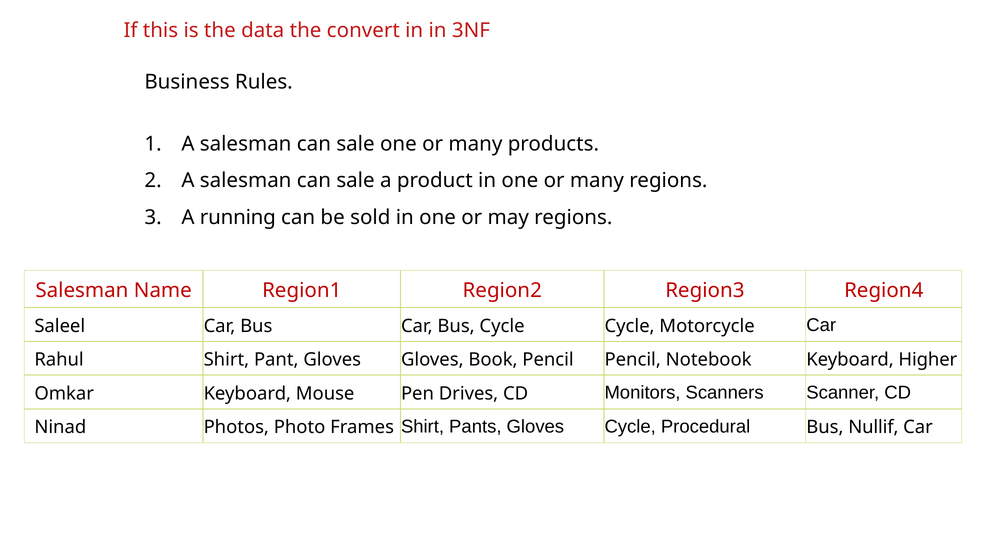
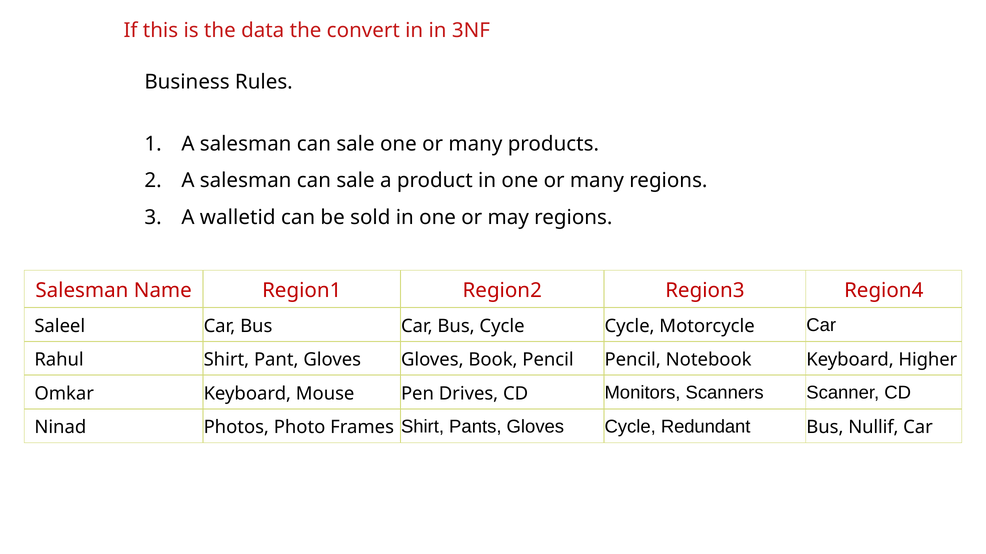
running: running -> walletid (238, 218)
Procedural: Procedural -> Redundant (706, 427)
